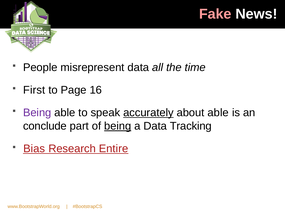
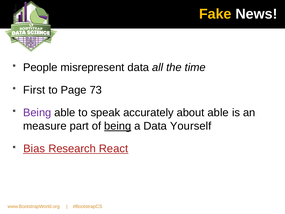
Fake colour: pink -> yellow (215, 14)
16: 16 -> 73 (96, 90)
accurately underline: present -> none (148, 113)
conclude: conclude -> measure (45, 126)
Tracking: Tracking -> Yourself (191, 126)
Entire: Entire -> React (114, 149)
